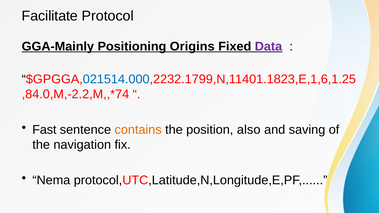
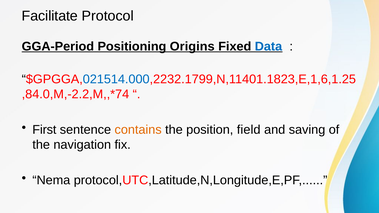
GGA-Mainly: GGA-Mainly -> GGA-Period (58, 46)
Data colour: purple -> blue (268, 46)
Fast: Fast -> First (44, 130)
also: also -> field (249, 130)
